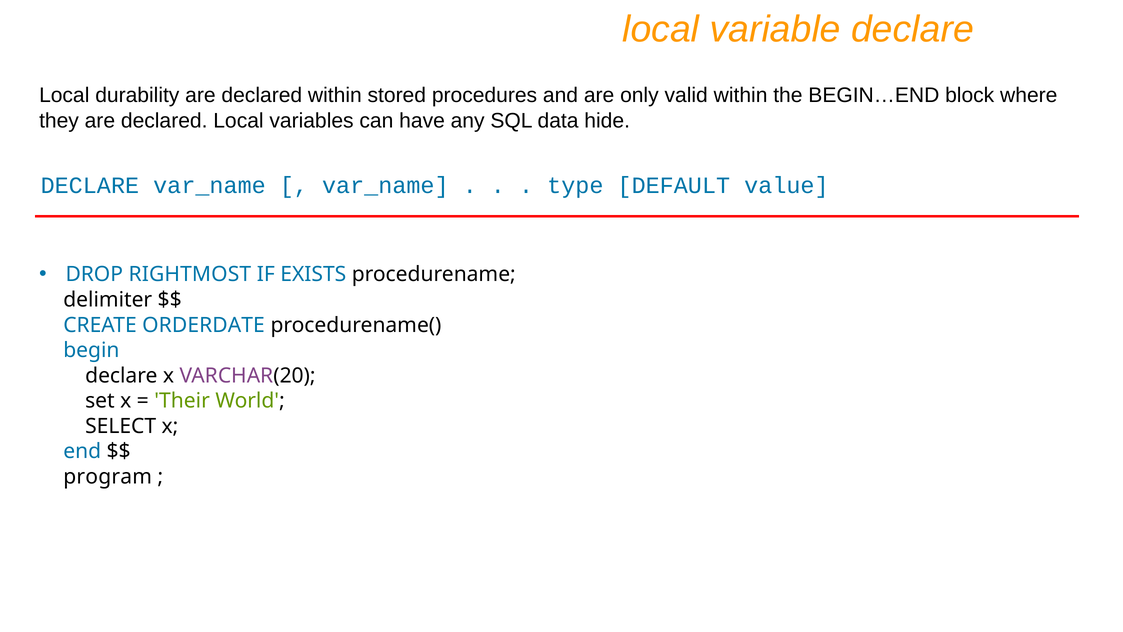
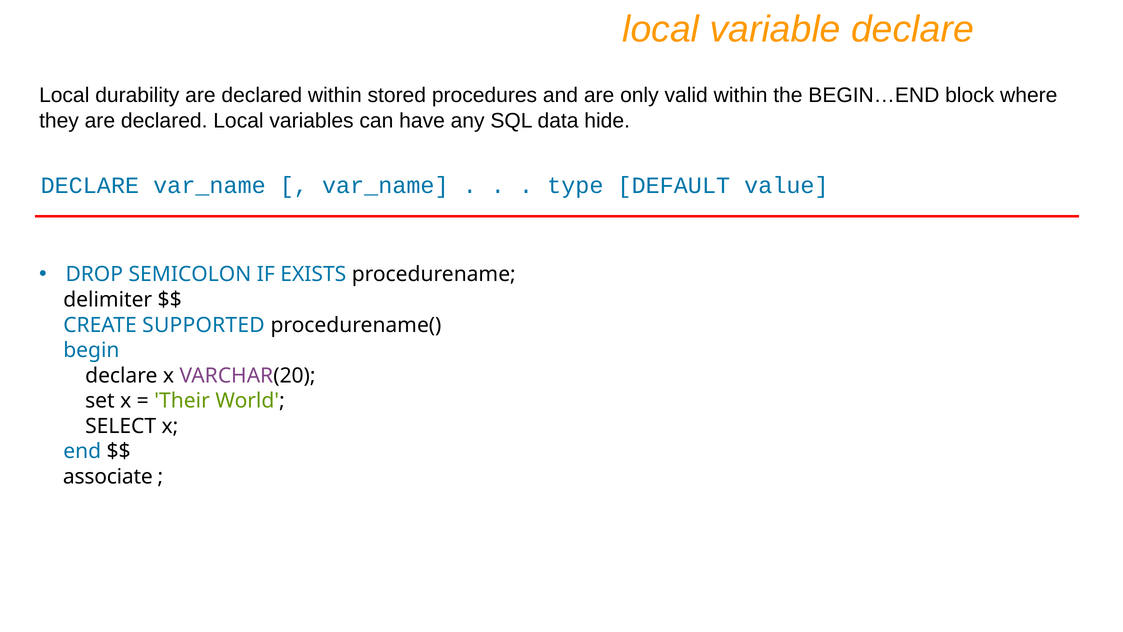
RIGHTMOST: RIGHTMOST -> SEMICOLON (190, 274)
ORDERDATE: ORDERDATE -> SUPPORTED (203, 325)
program: program -> associate (108, 477)
